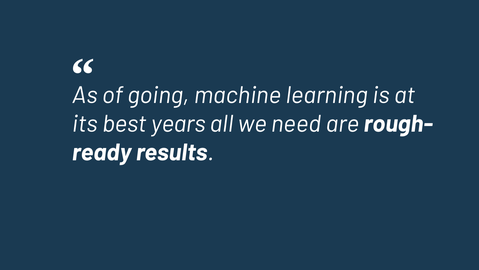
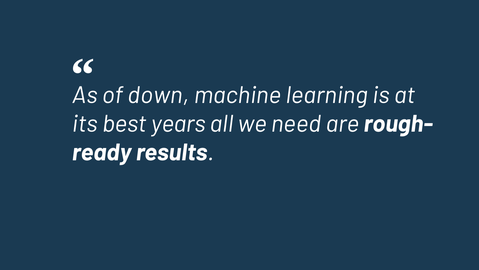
going: going -> down (158, 95)
